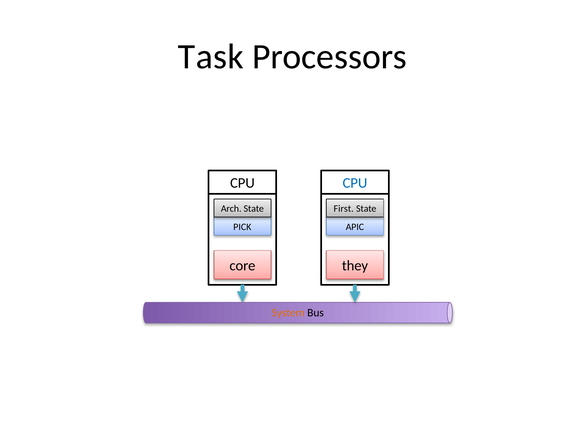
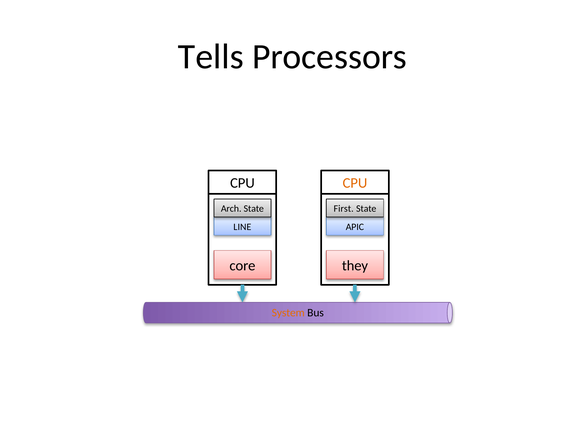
Task: Task -> Tells (211, 57)
CPU colour: blue -> orange (355, 183)
PICK: PICK -> LINE (242, 227)
